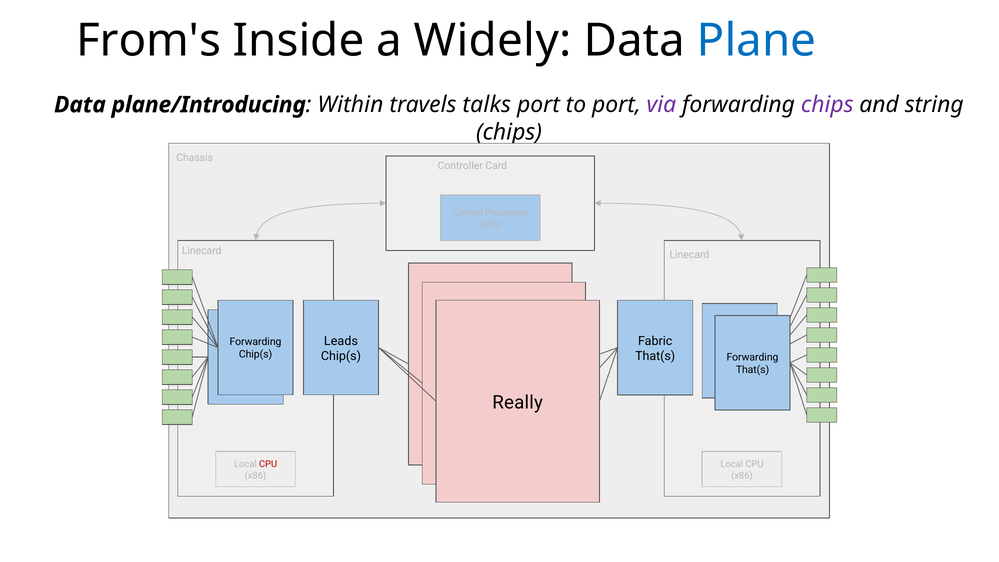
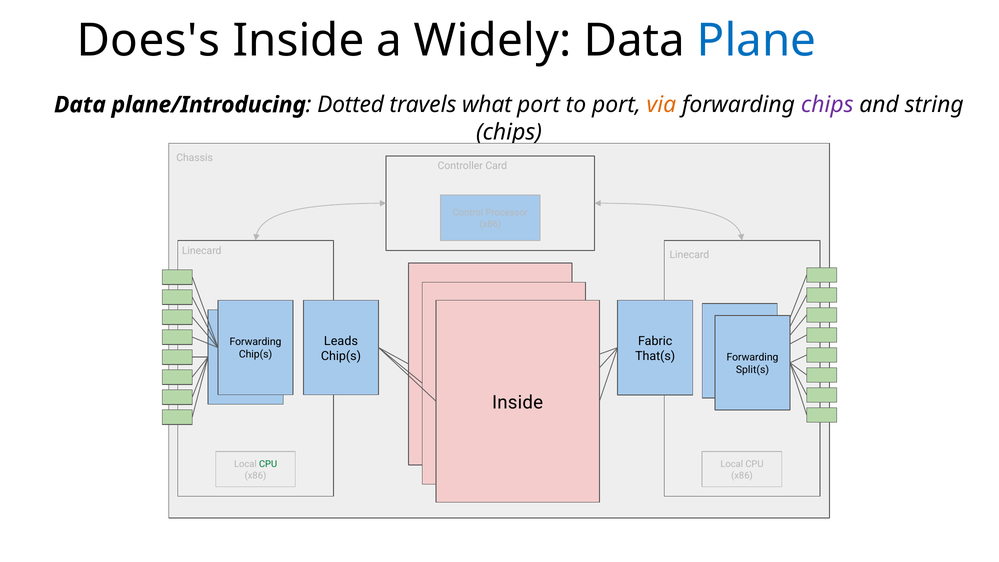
From's: From's -> Does's (148, 41)
Within: Within -> Dotted (351, 105)
talks: talks -> what (487, 105)
via colour: purple -> orange (661, 105)
That(s: That(s -> Split(s (752, 370)
Really: Really -> Inside (518, 403)
CPU colour: red -> green (268, 464)
